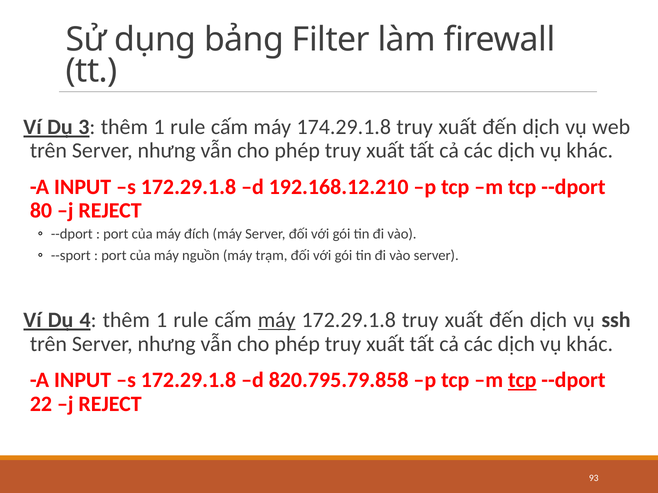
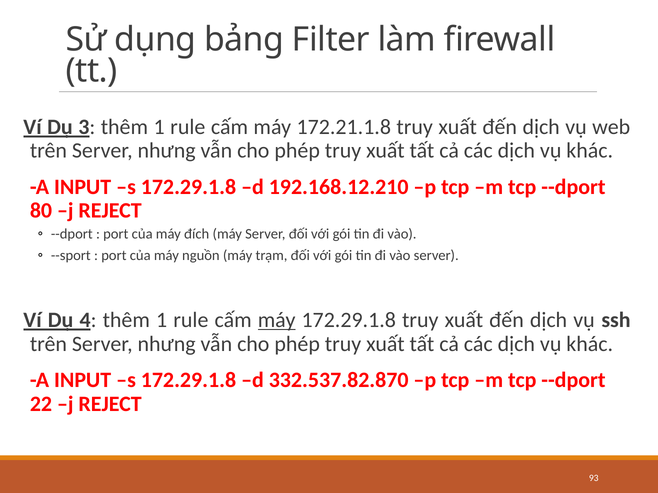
174.29.1.8: 174.29.1.8 -> 172.21.1.8 (344, 127)
820.795.79.858: 820.795.79.858 -> 332.537.82.870 (339, 381)
tcp underline: present -> none (522, 381)
